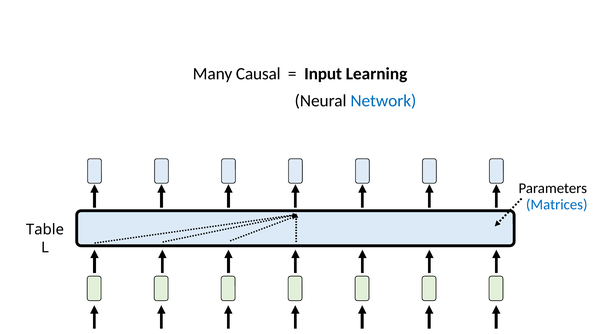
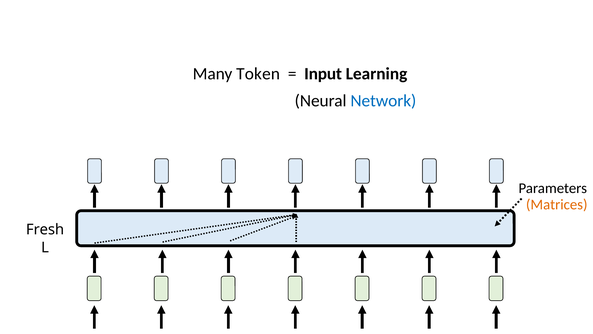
Causal: Causal -> Token (258, 74)
Matrices colour: blue -> orange (557, 204)
Table: Table -> Fresh (45, 229)
